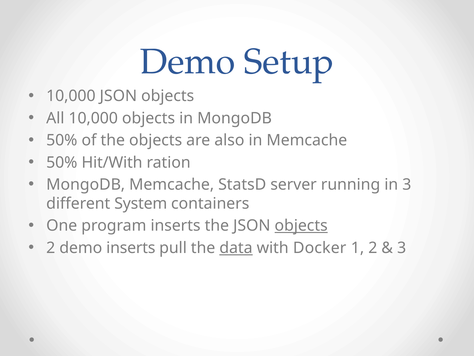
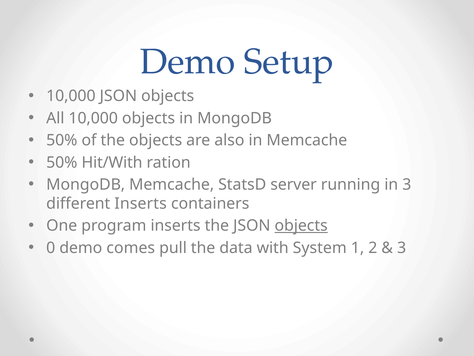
different System: System -> Inserts (141, 203)
2: 2 -> 0 (51, 248)
demo inserts: inserts -> comes (131, 248)
data underline: present -> none (236, 248)
Docker: Docker -> System (320, 248)
